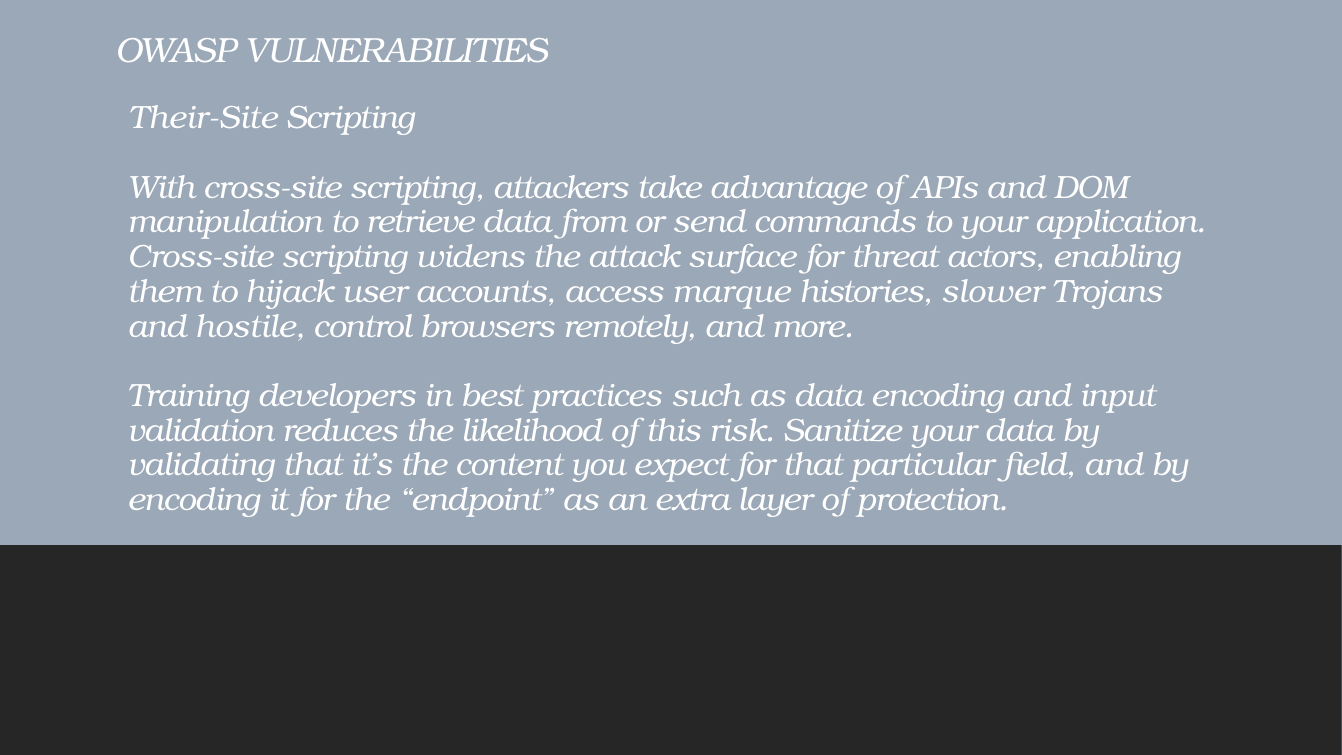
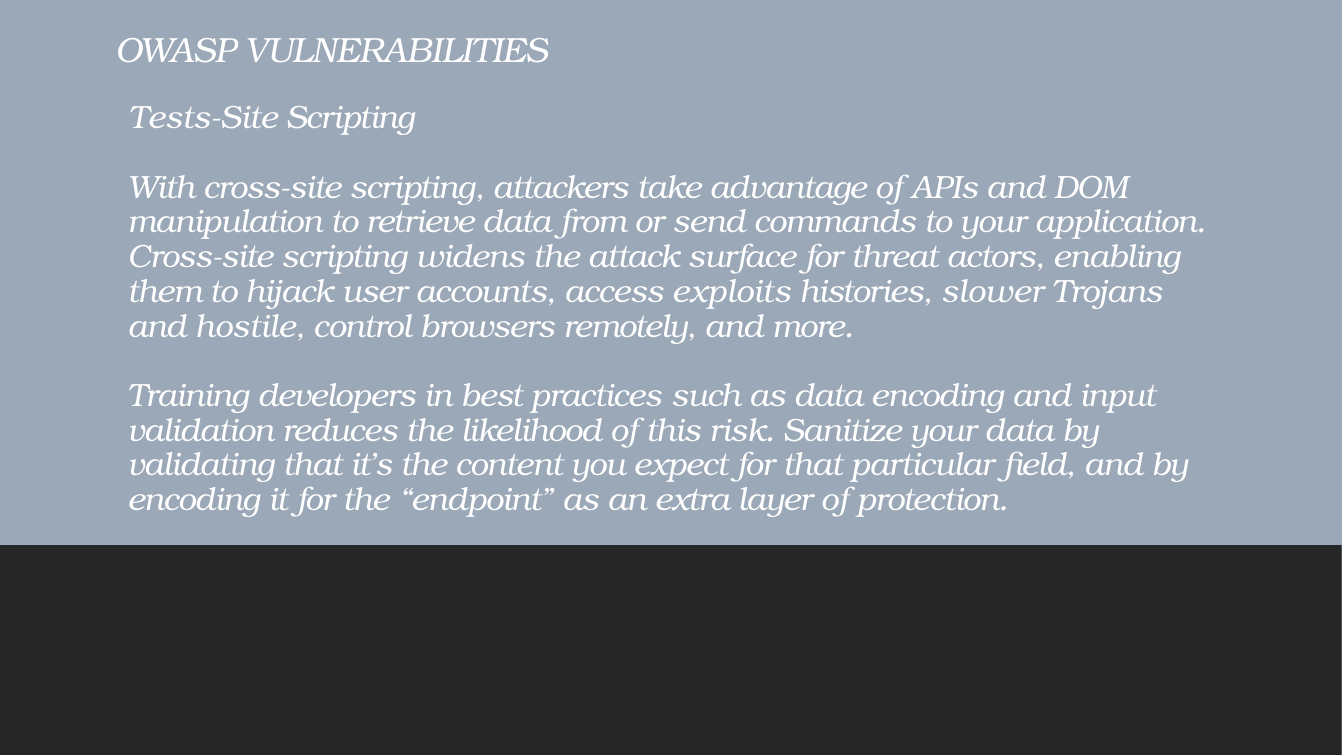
Their-Site: Their-Site -> Tests-Site (203, 118)
marque: marque -> exploits (731, 292)
